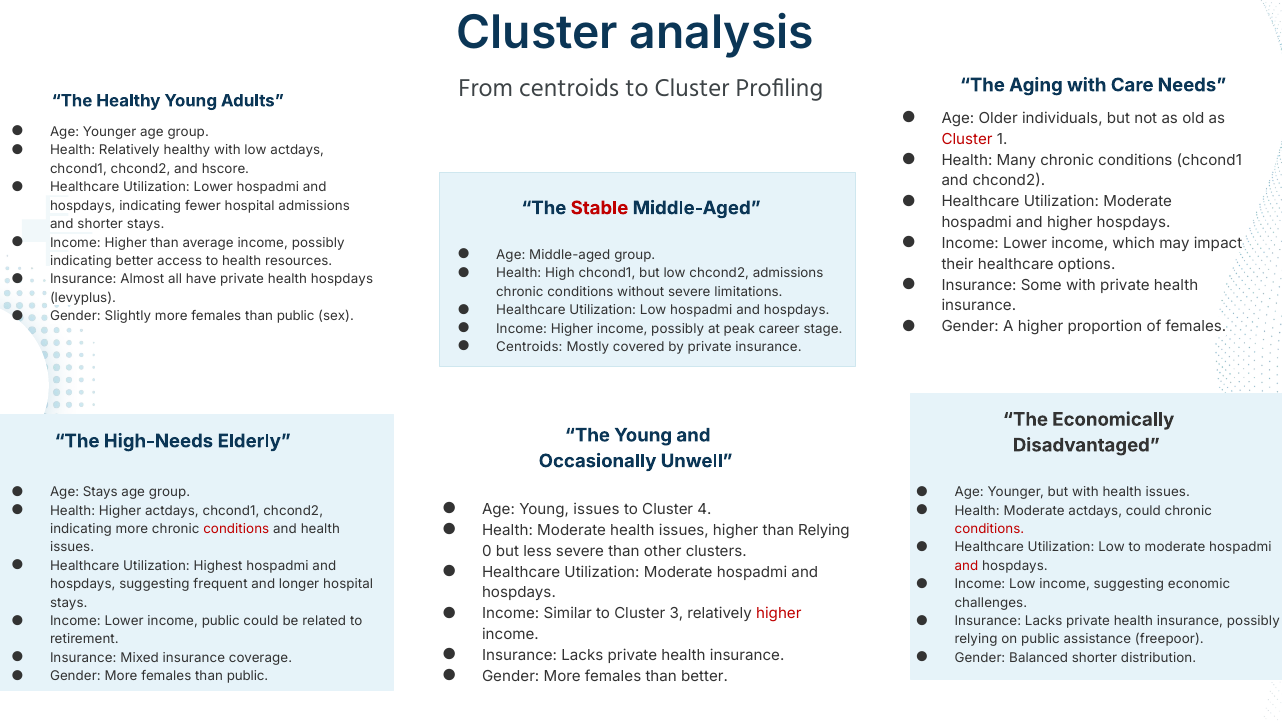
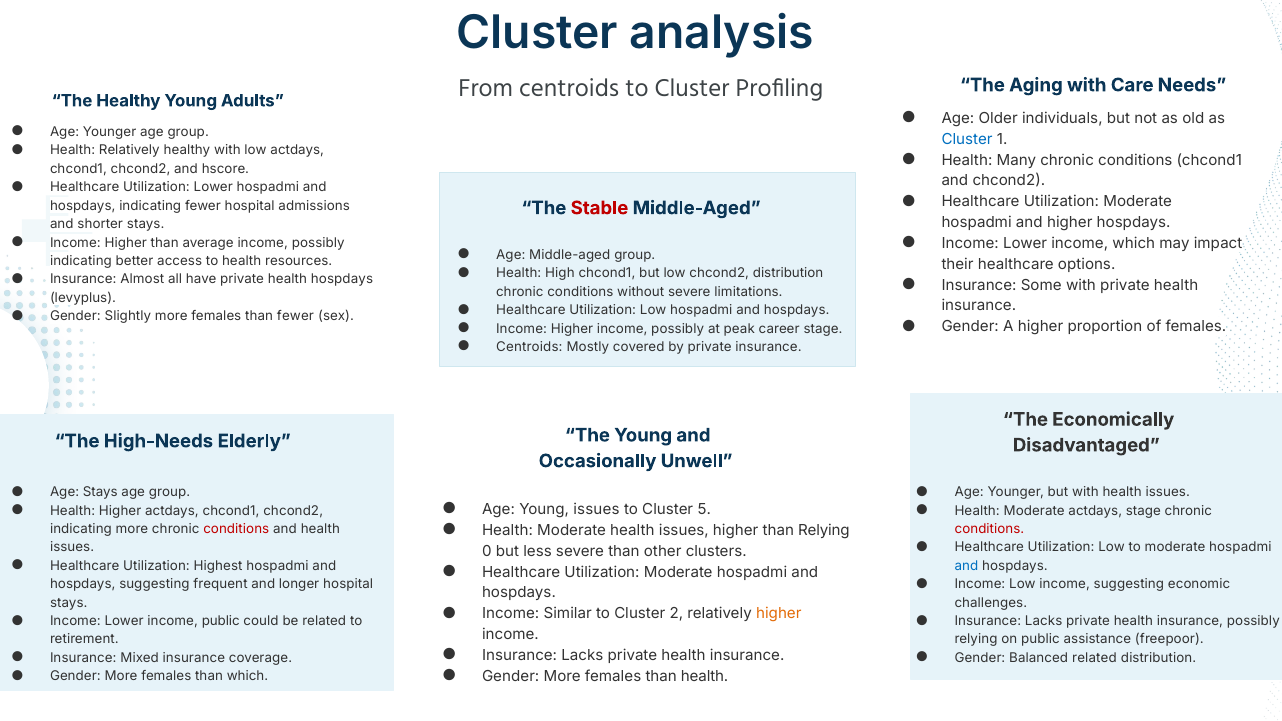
Cluster colour: red -> blue (967, 139)
chcond2 admissions: admissions -> distribution (788, 273)
public: public -> fewer (295, 316)
4: 4 -> 5 (704, 510)
actdays could: could -> stage (1143, 511)
and colour: red -> blue (966, 566)
3: 3 -> 2 (676, 614)
higher colour: red -> orange (779, 614)
Balanced shorter: shorter -> related (1094, 658)
than better: better -> health (705, 676)
public: public -> which (248, 677)
